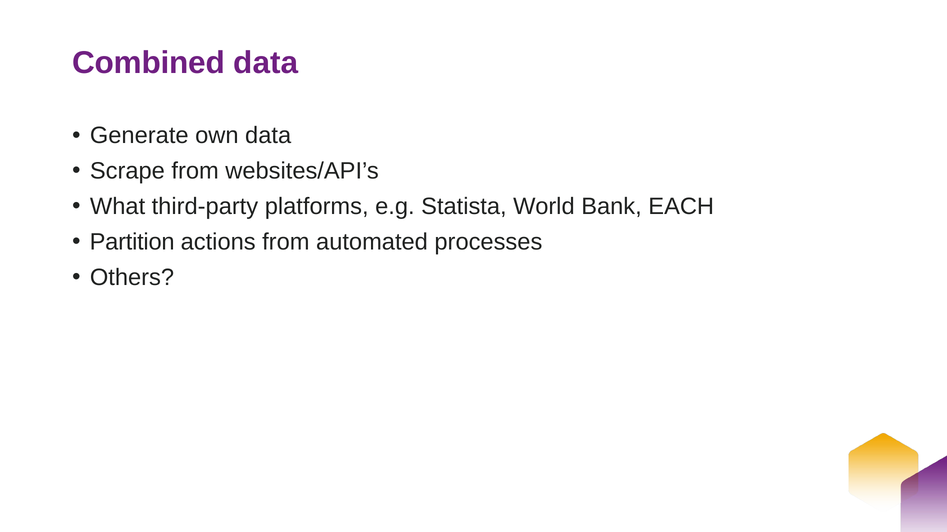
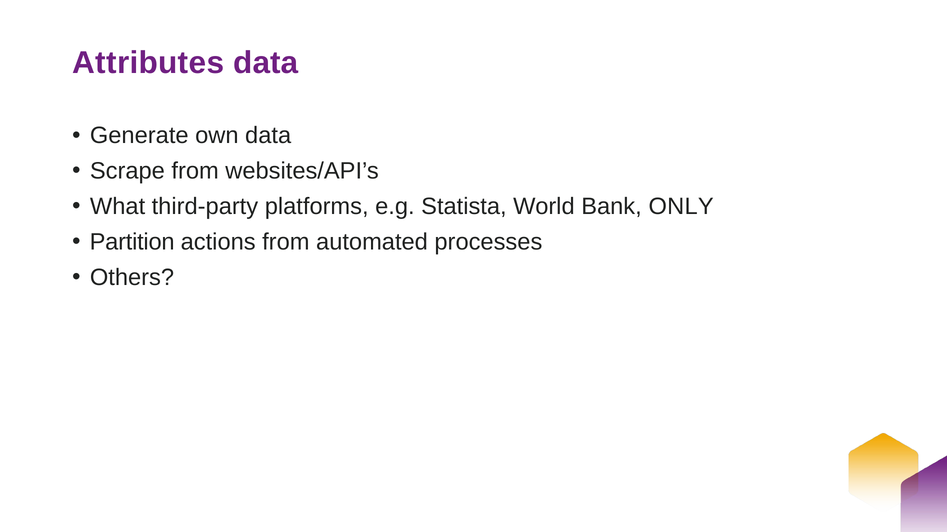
Combined: Combined -> Attributes (148, 63)
EACH: EACH -> ONLY (681, 207)
